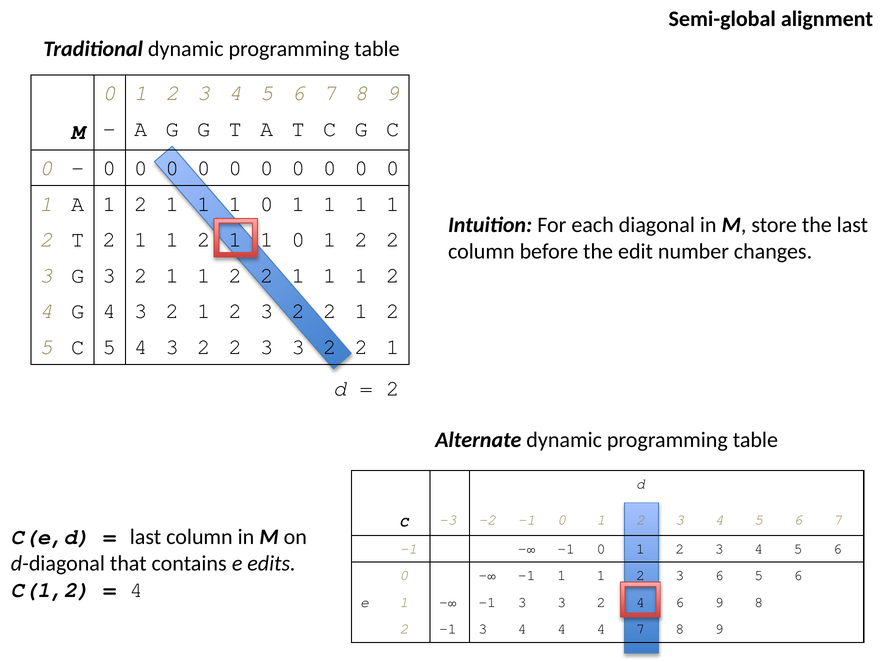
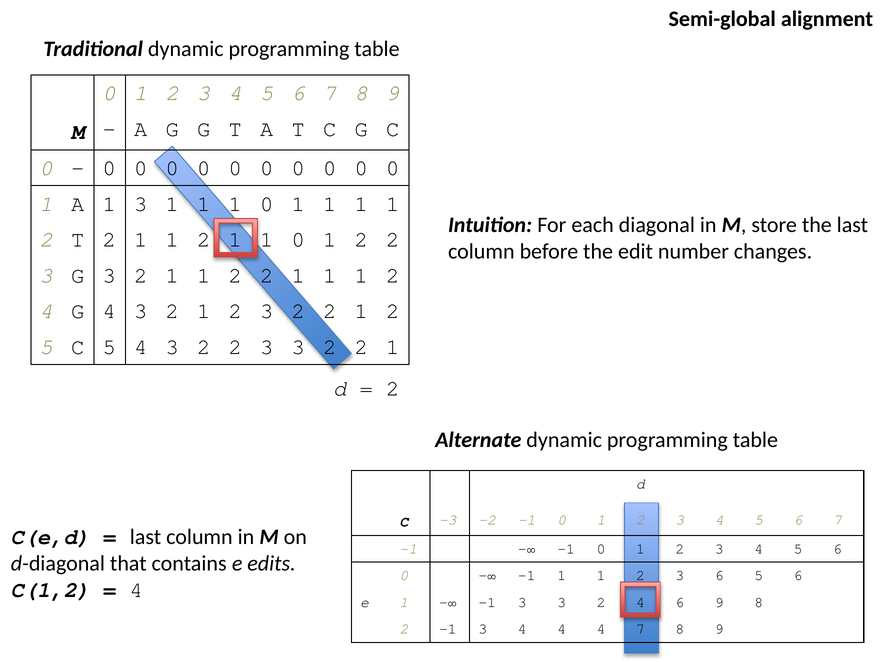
A 1 2: 2 -> 3 (141, 204)
